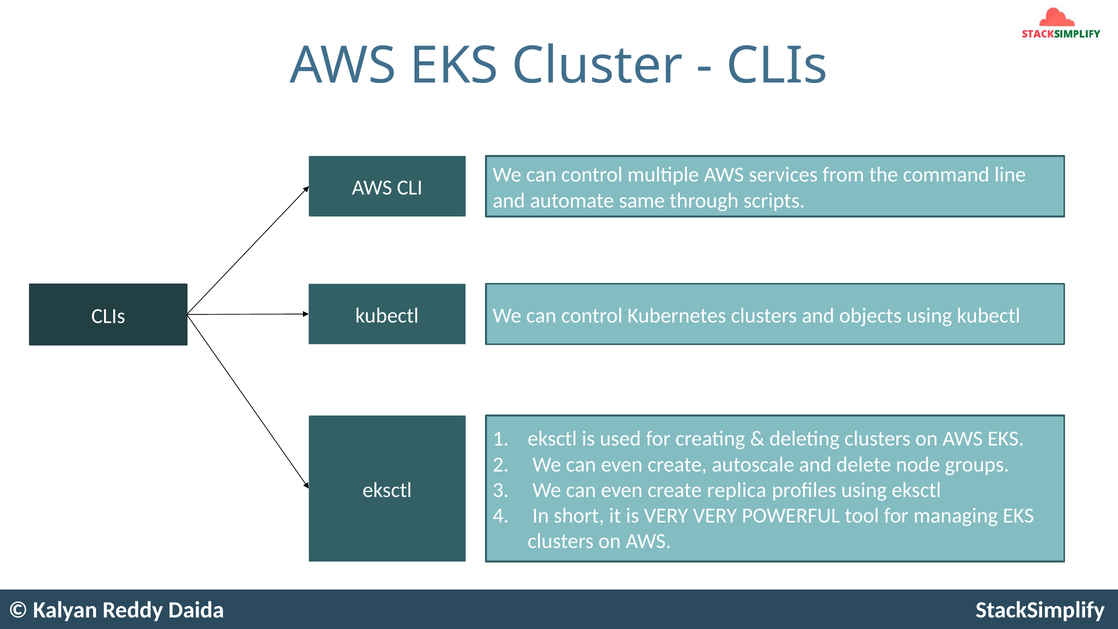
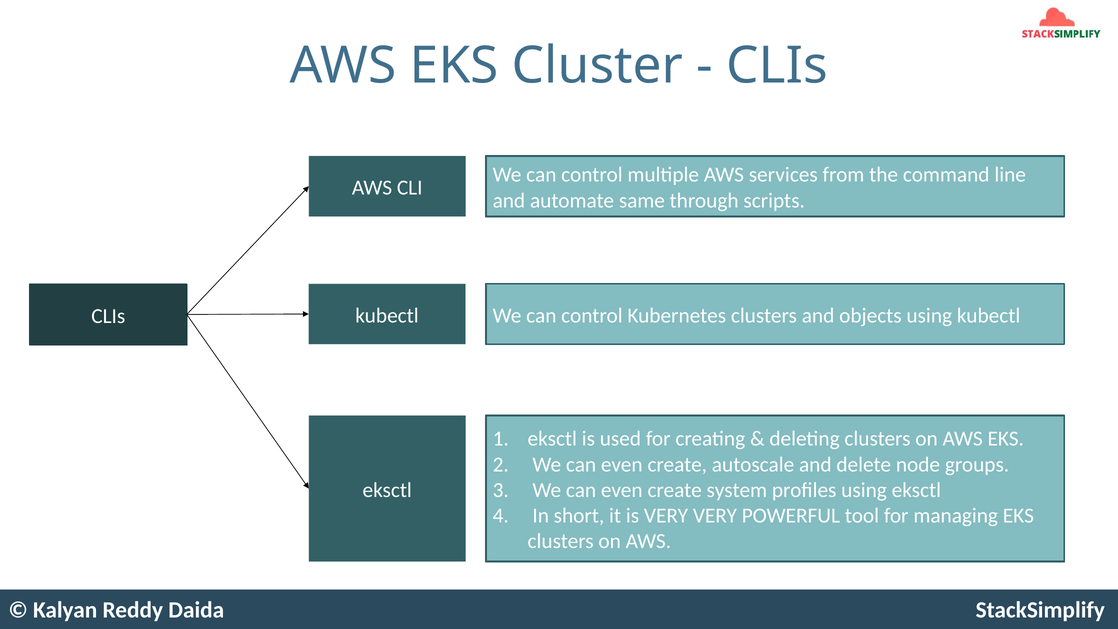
replica: replica -> system (737, 490)
